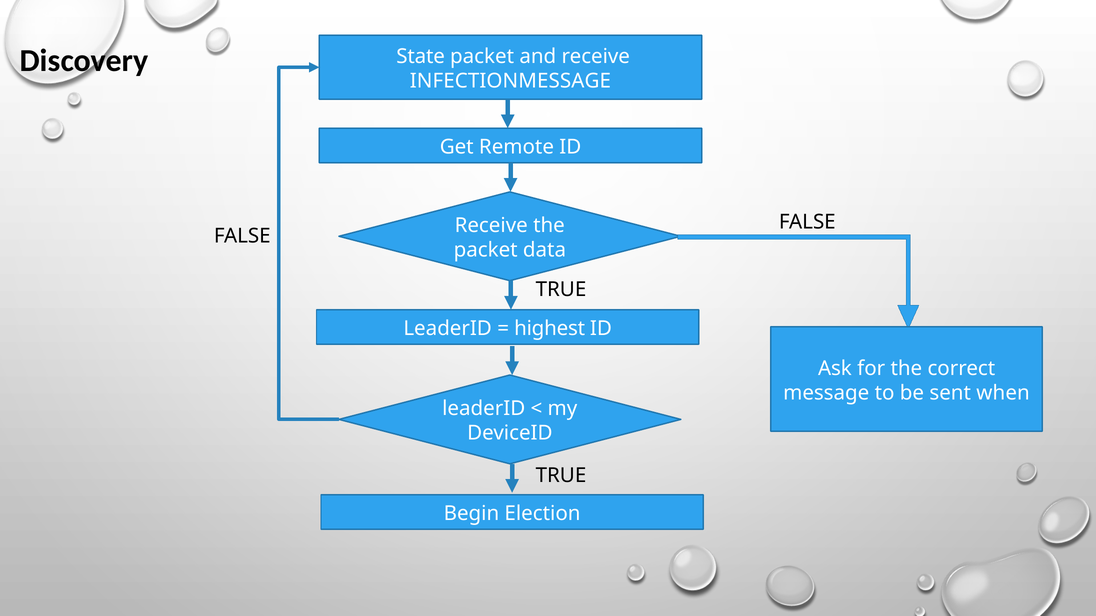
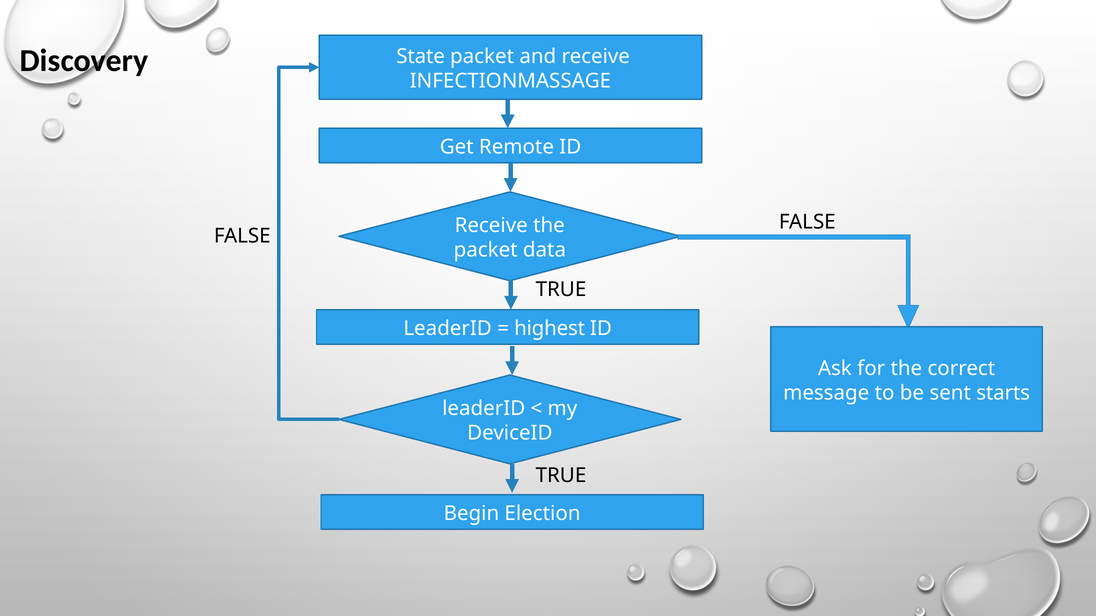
INFECTIONMESSAGE: INFECTIONMESSAGE -> INFECTIONMASSAGE (510, 81)
when: when -> starts (1003, 393)
